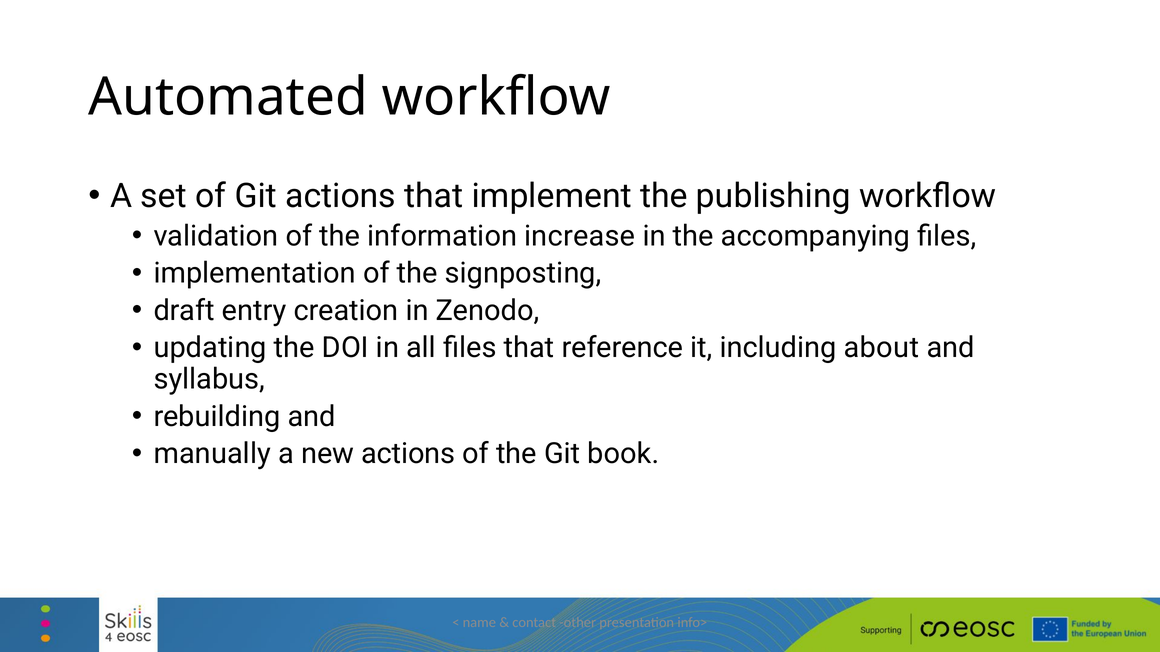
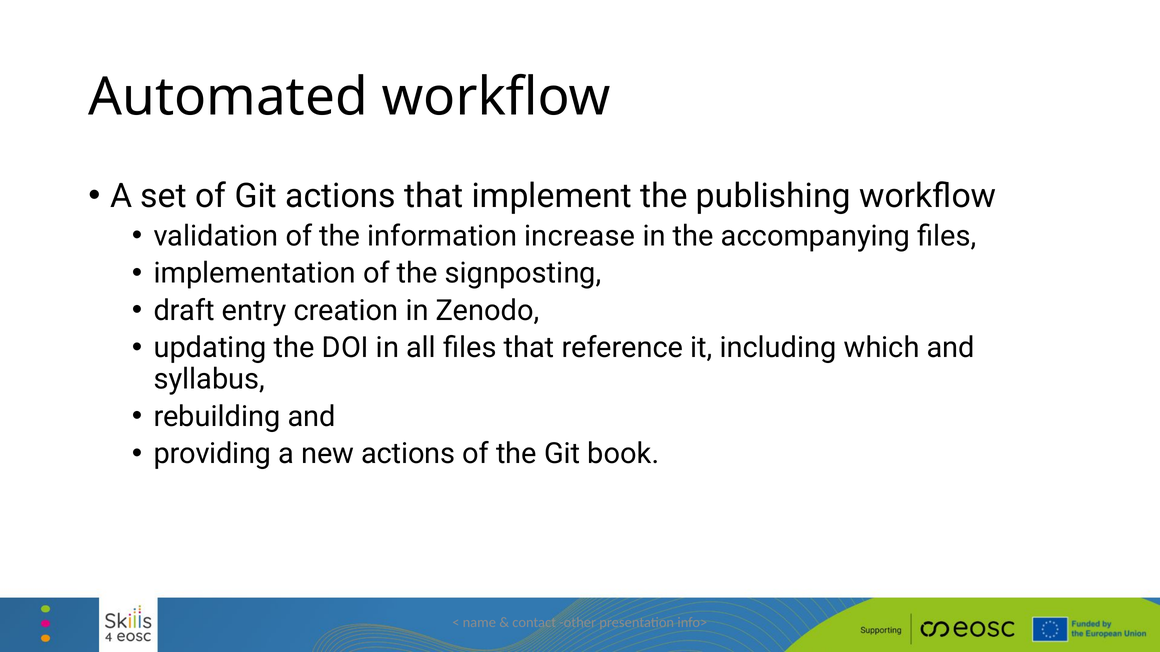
about: about -> which (882, 348)
manually: manually -> providing (212, 454)
